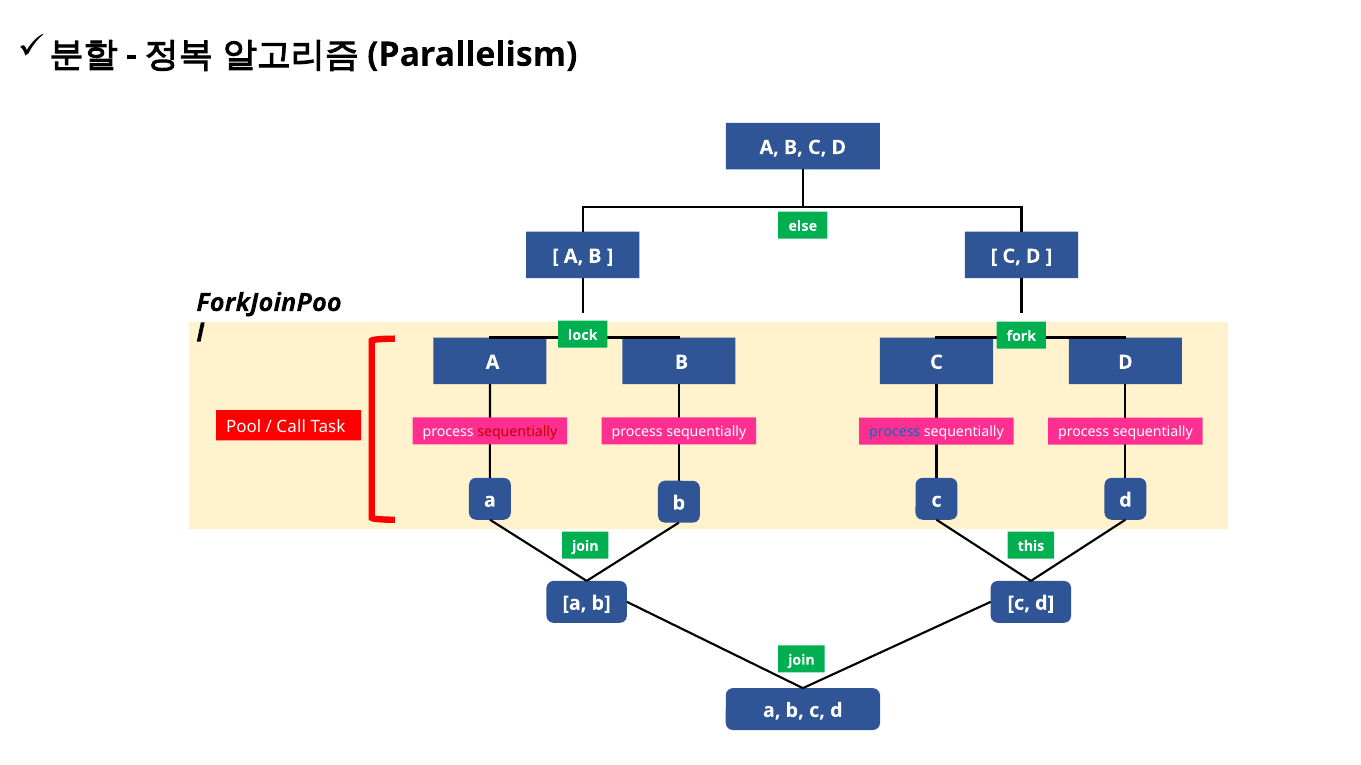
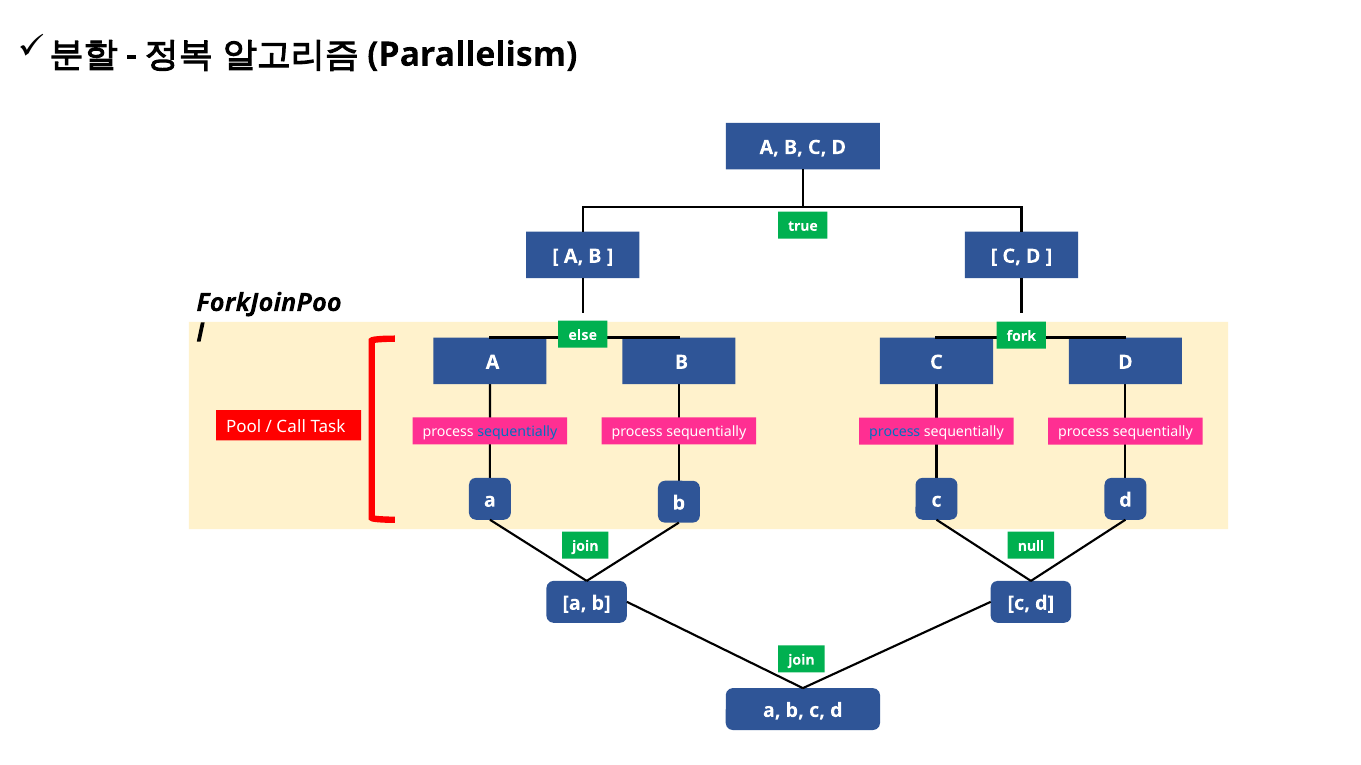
else: else -> true (803, 226)
lock: lock -> else (583, 335)
sequentially colour: red -> blue (517, 432)
this: this -> null (1031, 546)
